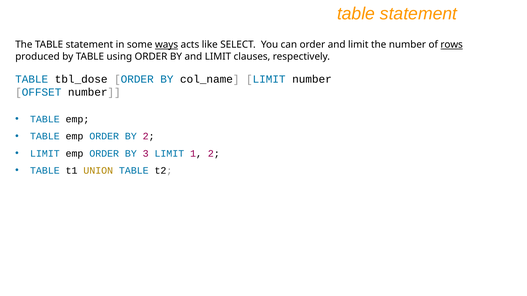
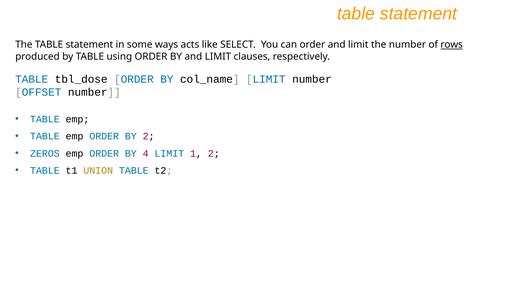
ways underline: present -> none (167, 45)
LIMIT: LIMIT -> ZEROS (45, 154)
3: 3 -> 4 (146, 154)
